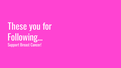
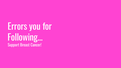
These: These -> Errors (17, 27)
